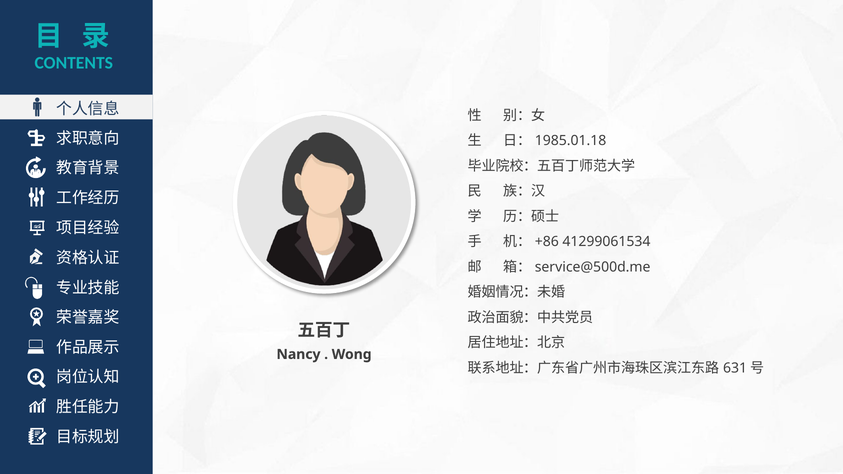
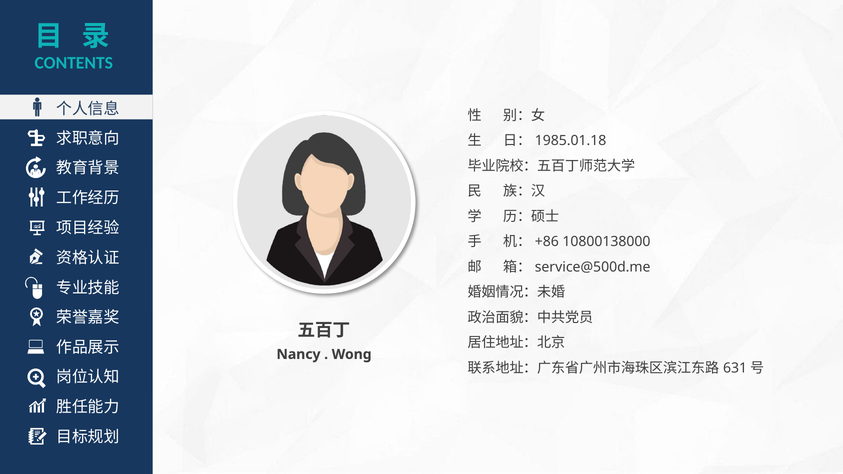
41299061534: 41299061534 -> 10800138000 (606, 242)
